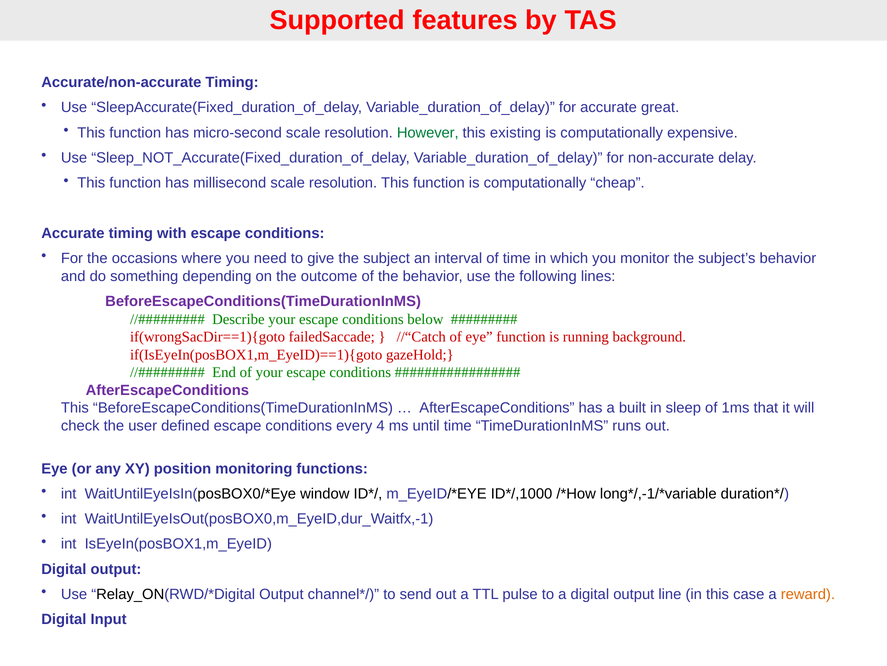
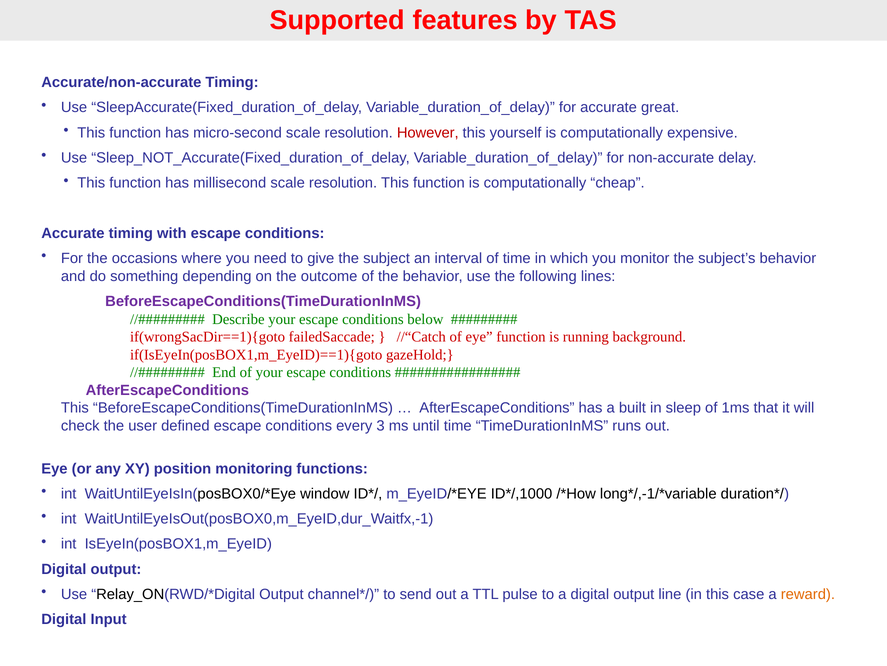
However colour: green -> red (428, 133)
existing: existing -> yourself (516, 133)
4: 4 -> 3 (381, 425)
